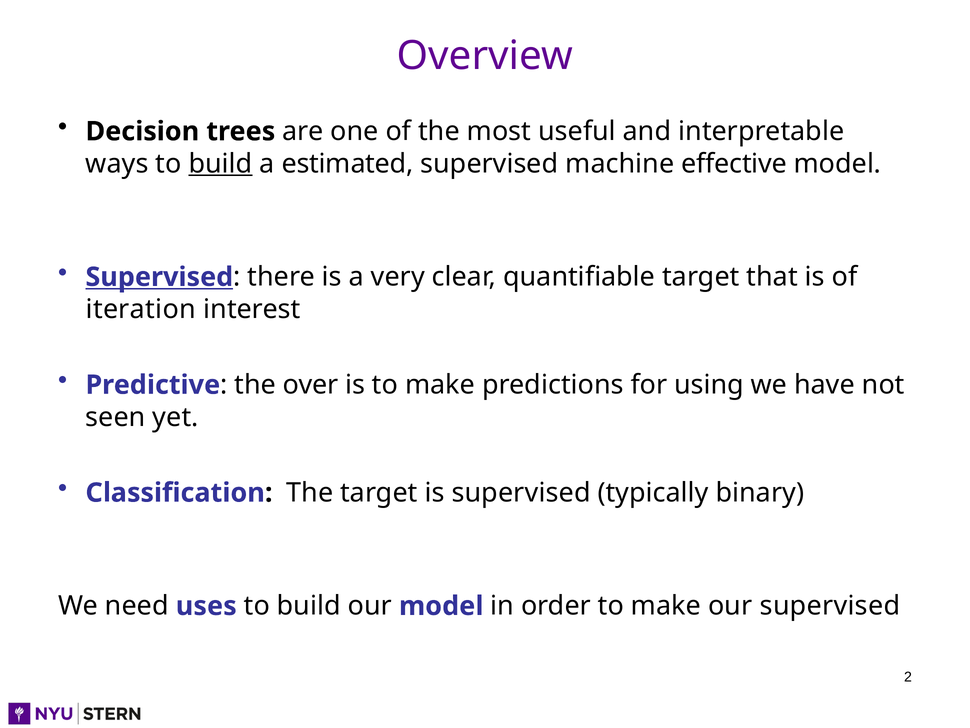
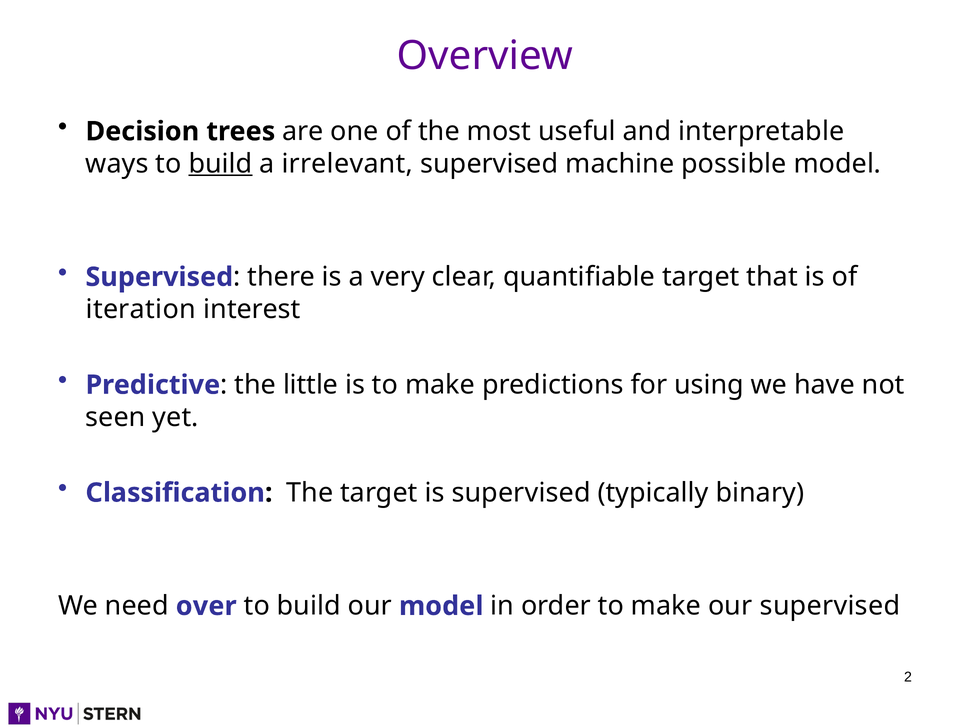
estimated: estimated -> irrelevant (347, 164)
effective: effective -> possible (734, 164)
Supervised underline: present -> none (159, 277)
over: over -> little (311, 385)
uses: uses -> over (206, 606)
